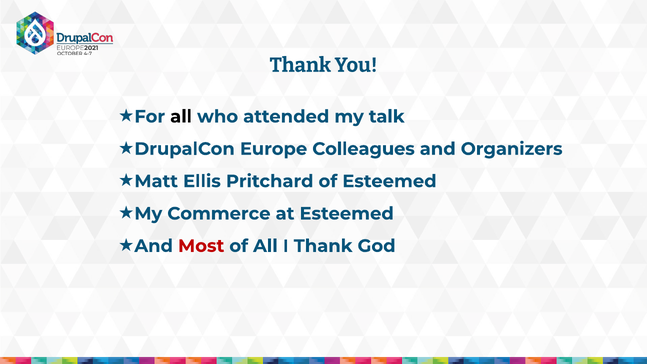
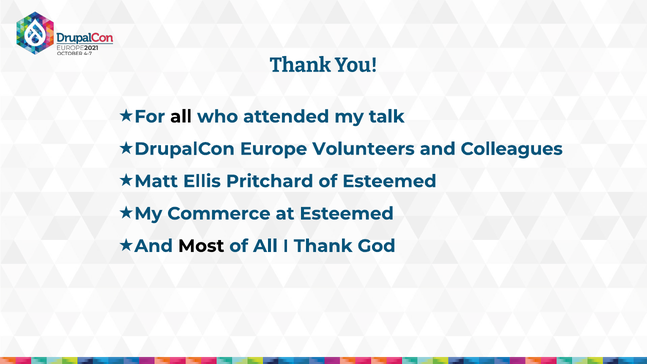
Colleagues: Colleagues -> Volunteers (364, 149)
Organizers: Organizers -> Colleagues (512, 149)
Most colour: red -> black (201, 246)
